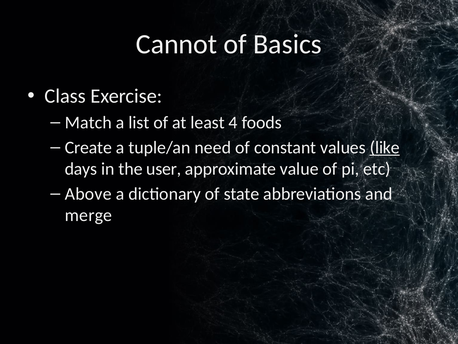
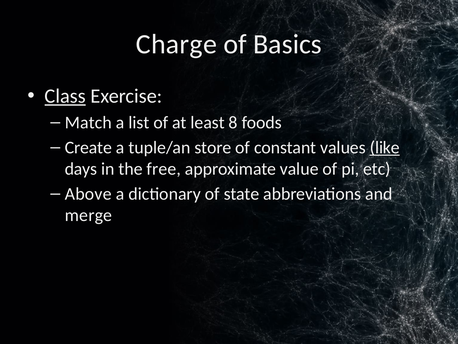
Cannot: Cannot -> Charge (176, 44)
Class underline: none -> present (65, 96)
4: 4 -> 8 (233, 122)
need: need -> store (213, 147)
user: user -> free (164, 169)
